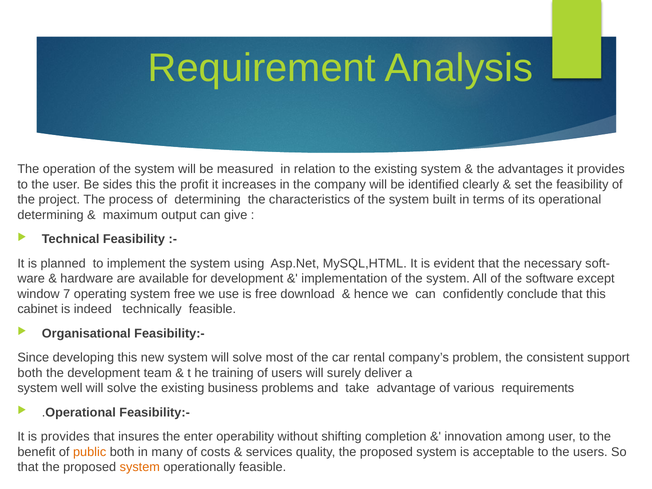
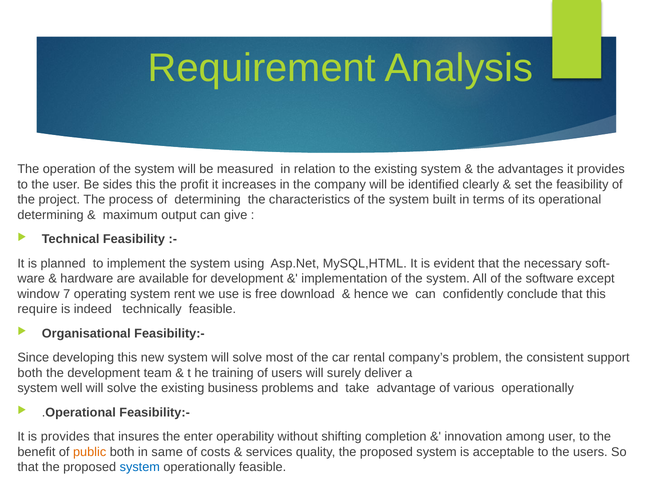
system free: free -> rent (185, 294)
cabinet: cabinet -> require (37, 309)
various requirements: requirements -> operationally (538, 388)
many: many -> same (167, 452)
system colour: orange -> blue (140, 467)
